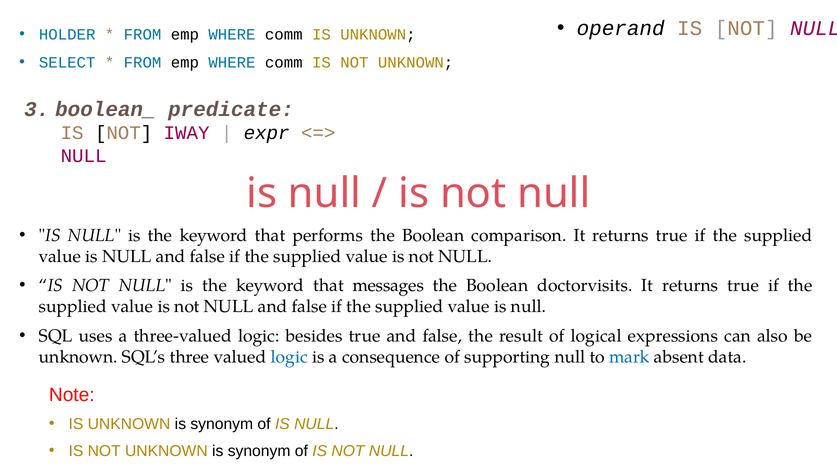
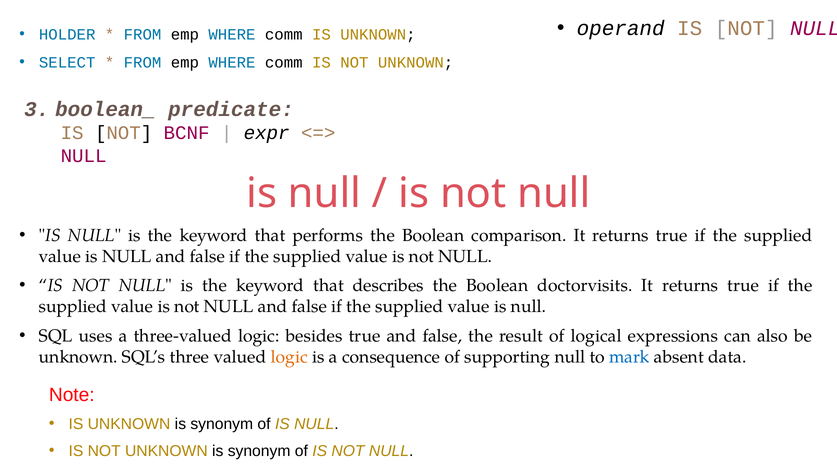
IWAY: IWAY -> BCNF (187, 133)
messages: messages -> describes (388, 286)
logic colour: blue -> orange (289, 357)
